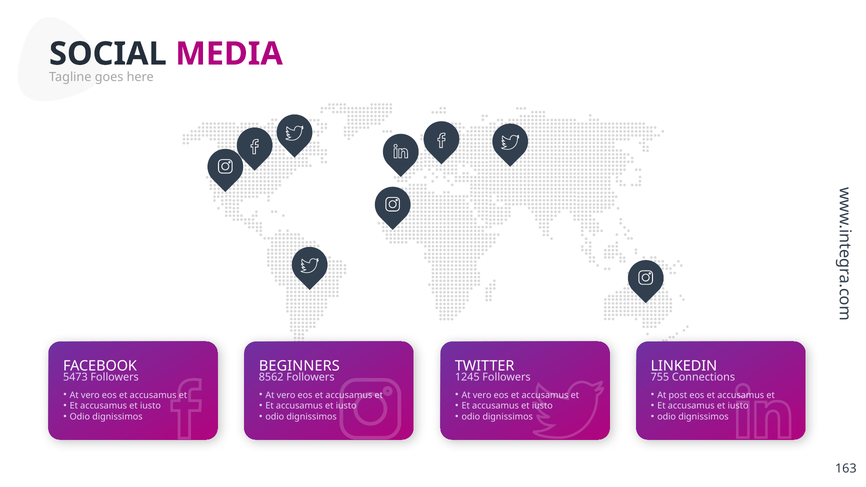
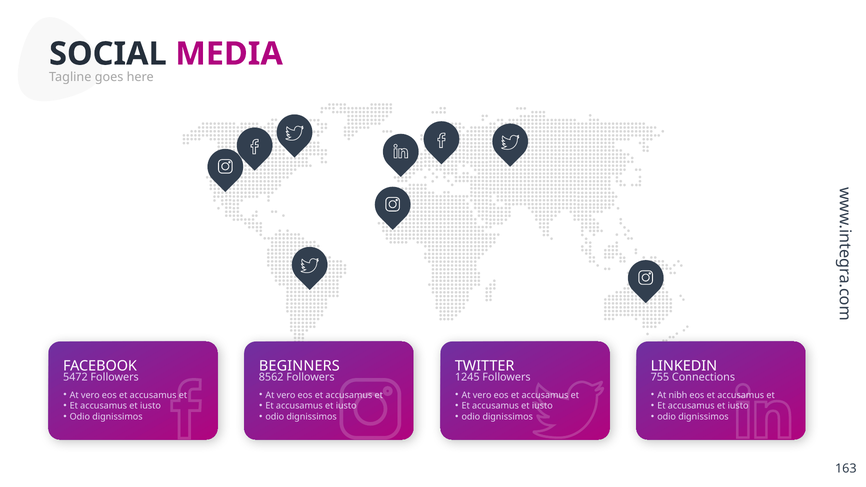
5473: 5473 -> 5472 (75, 377)
post: post -> nibh (678, 395)
